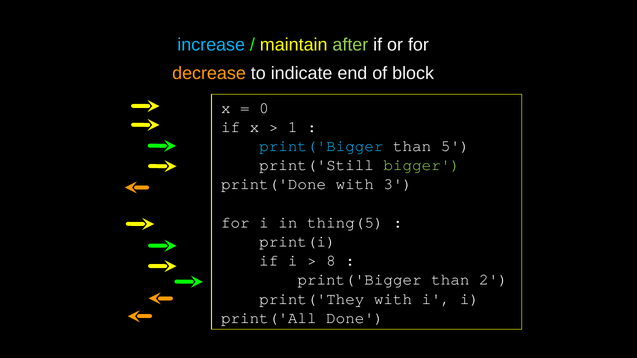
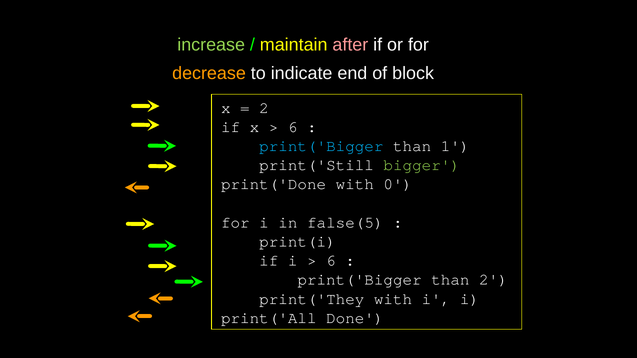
increase colour: light blue -> light green (211, 45)
after colour: light green -> pink (350, 45)
0: 0 -> 2 (264, 108)
1: 1 -> 6 (293, 127)
5: 5 -> 1 (455, 146)
3: 3 -> 0 (398, 184)
thing(5: thing(5 -> false(5 (345, 223)
8: 8 -> 6 (331, 261)
